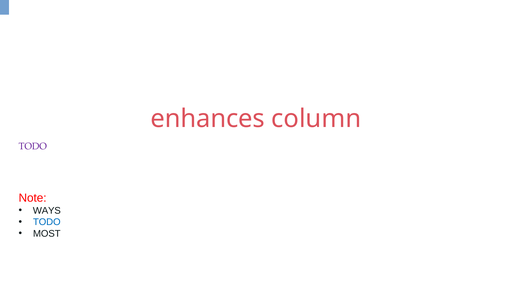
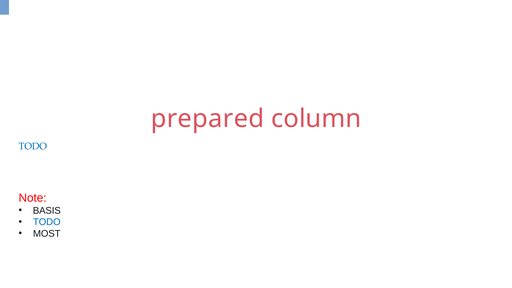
enhances: enhances -> prepared (207, 119)
TODO colour: purple -> blue (33, 146)
WAYS: WAYS -> BASIS (47, 211)
